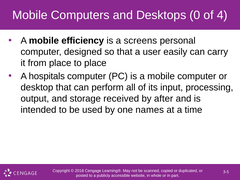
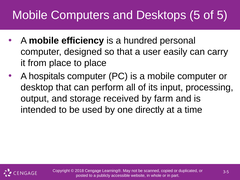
Desktops 0: 0 -> 5 (195, 15)
of 4: 4 -> 5 (222, 15)
screens: screens -> hundred (140, 41)
after: after -> farm (164, 99)
names: names -> directly (150, 110)
